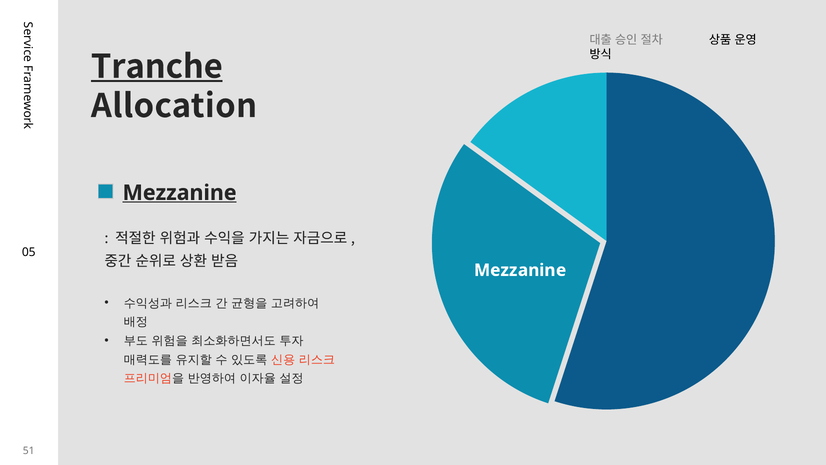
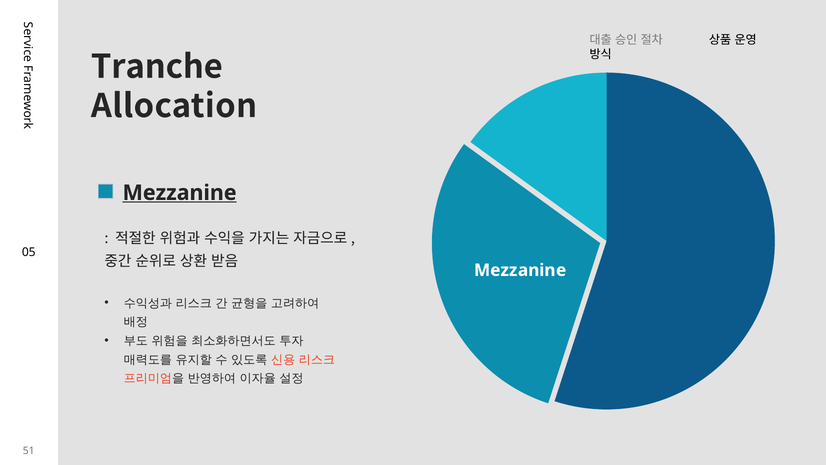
Tranche underline: present -> none (157, 67)
